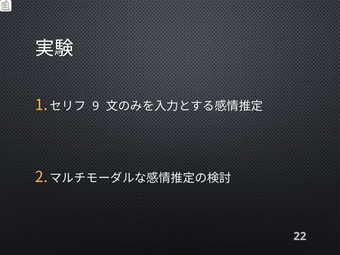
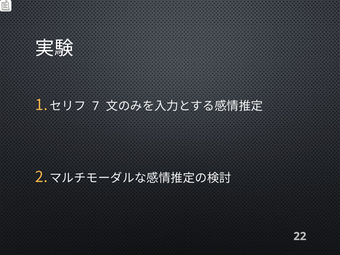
9: 9 -> 7 (96, 106)
